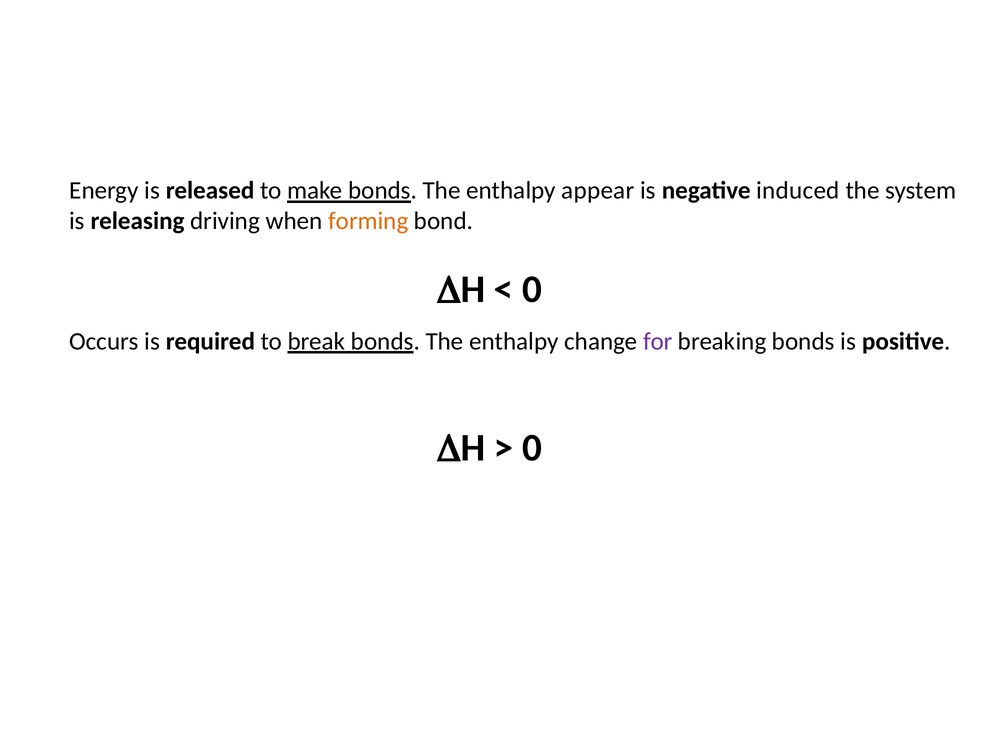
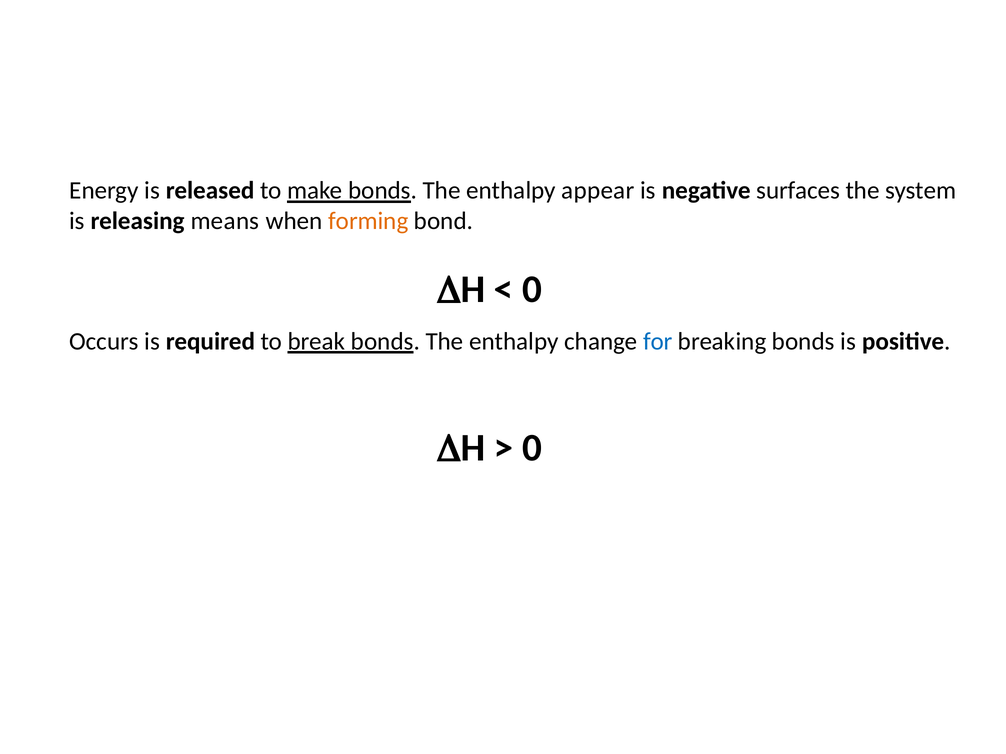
induced: induced -> surfaces (798, 191)
driving: driving -> means (225, 221)
for colour: purple -> blue (658, 342)
